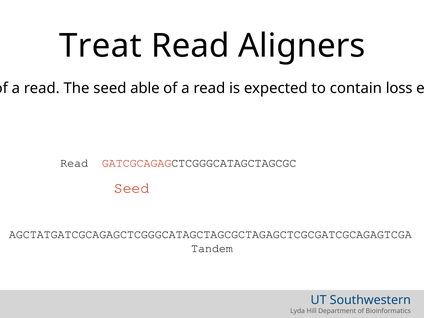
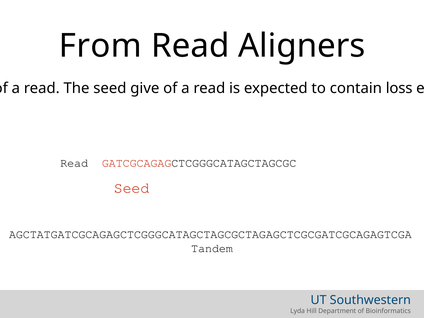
Treat: Treat -> From (100, 46)
able: able -> give (145, 88)
